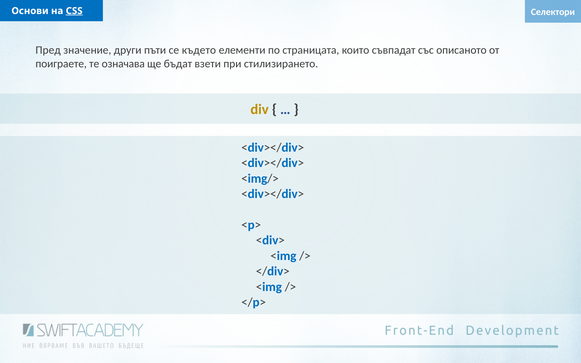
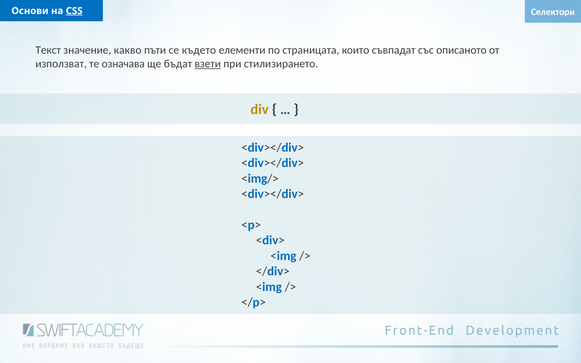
Пред: Пред -> Текст (48, 50)
други: други -> какво (128, 50)
поиграете: поиграете -> използват (61, 64)
взети underline: none -> present (208, 64)
